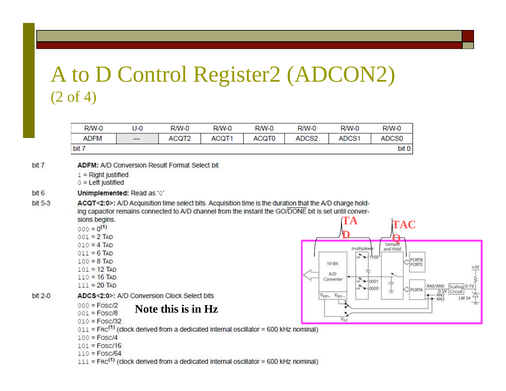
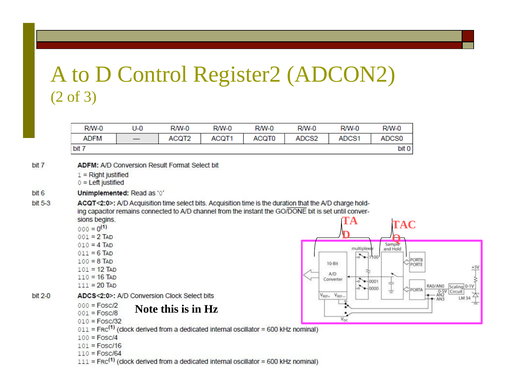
4: 4 -> 3 (90, 97)
